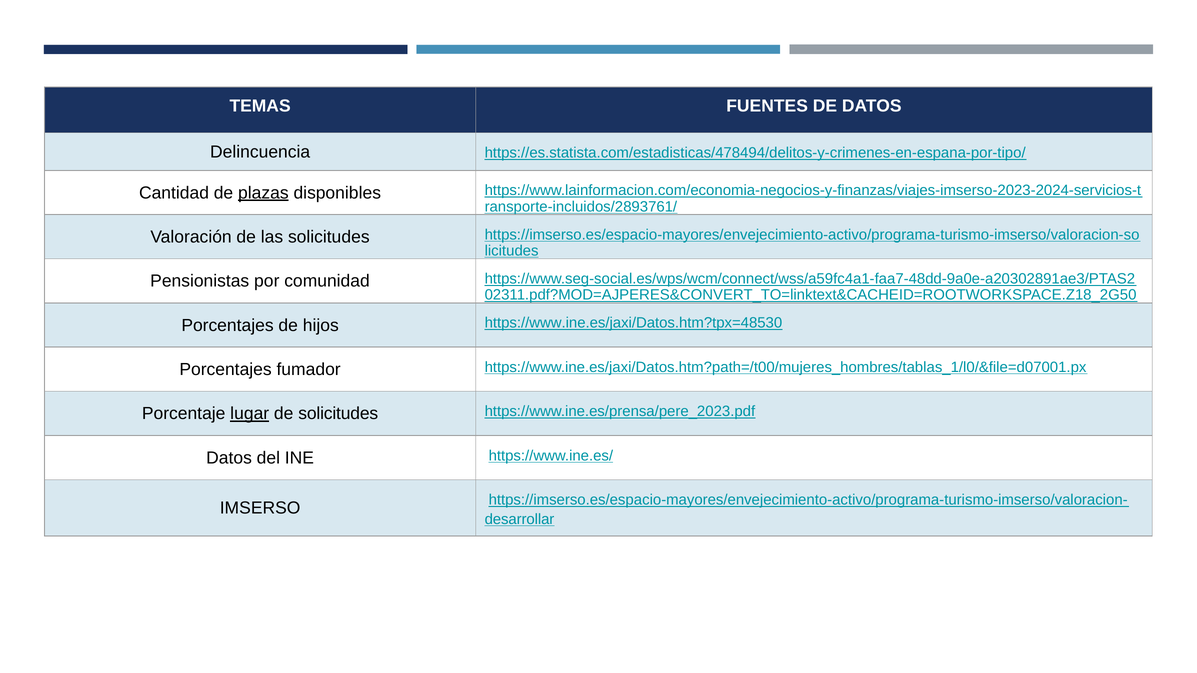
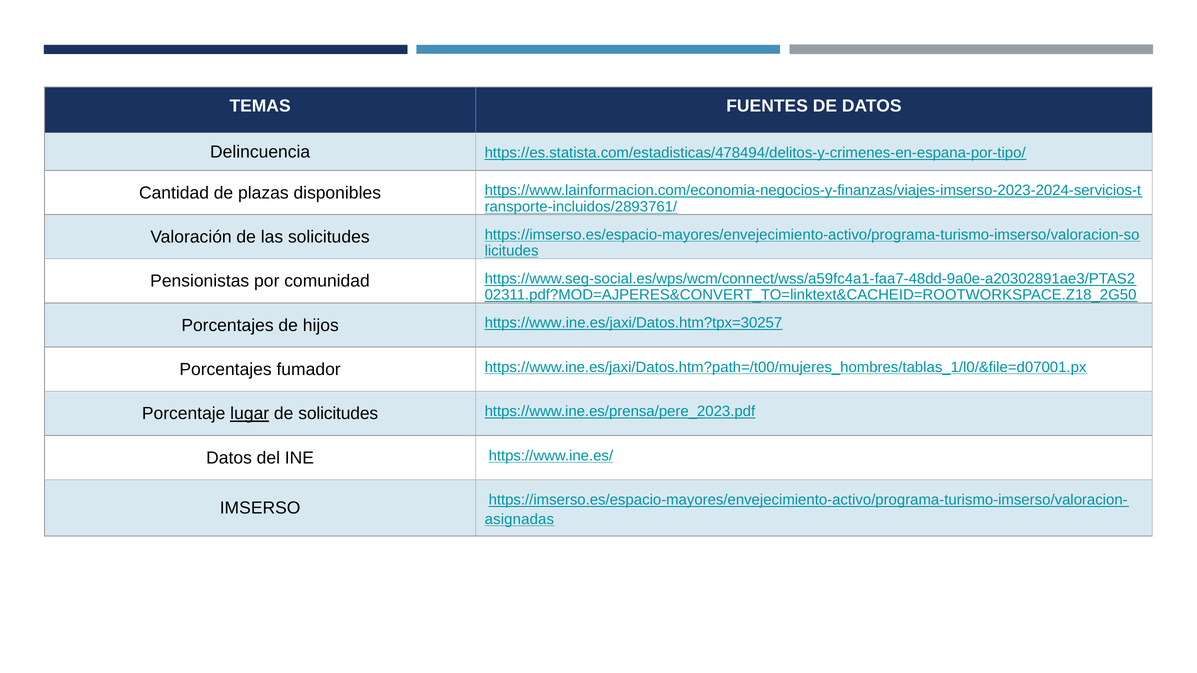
plazas underline: present -> none (263, 193)
https://www.ine.es/jaxi/Datos.htm?tpx=48530: https://www.ine.es/jaxi/Datos.htm?tpx=48530 -> https://www.ine.es/jaxi/Datos.htm?tpx=30257 (633, 323)
desarrollar: desarrollar -> asignadas (519, 519)
